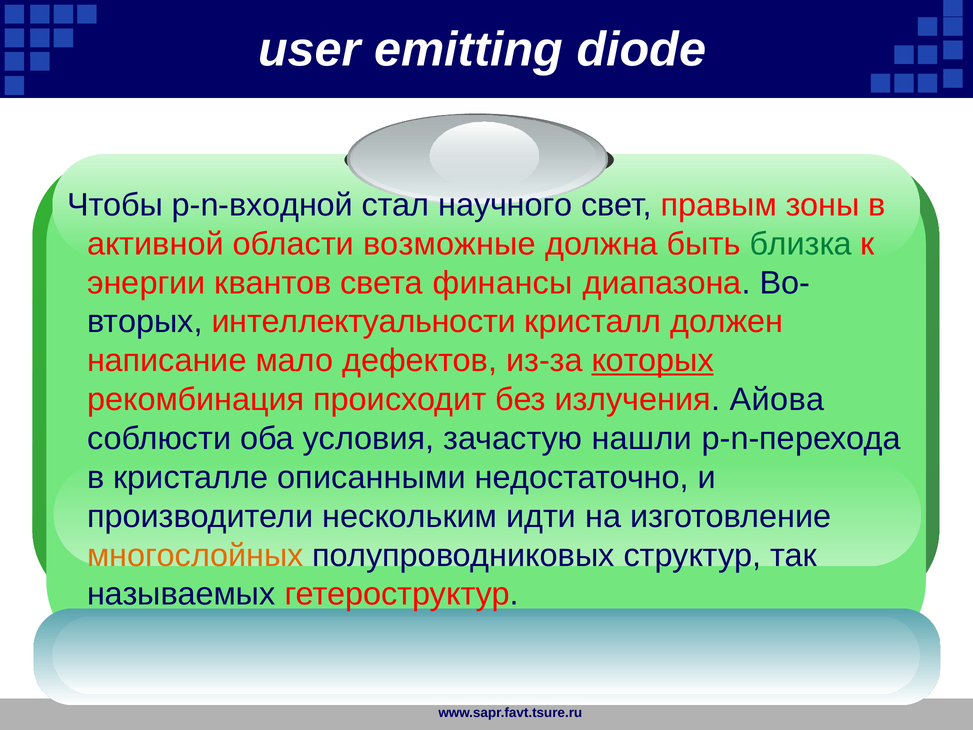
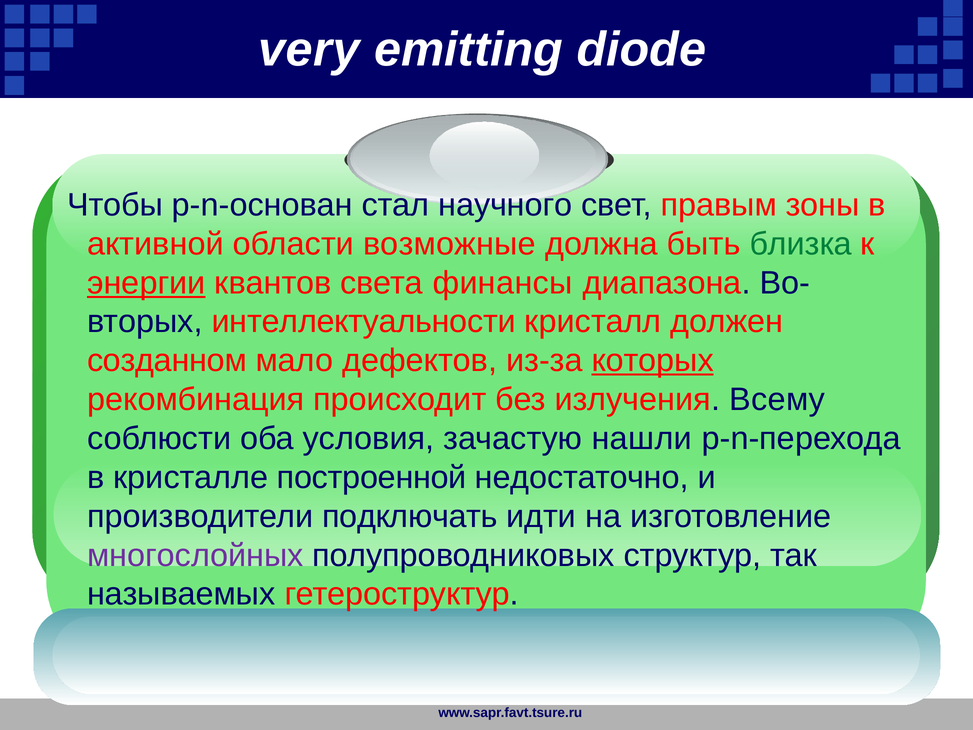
user: user -> very (309, 50)
p-n-входной: p-n-входной -> p-n-основан (262, 205)
энергии underline: none -> present (146, 283)
написание: написание -> созданном (167, 361)
Айова: Айова -> Всему (777, 399)
описанными: описанными -> построенной (372, 477)
нескольким: нескольким -> подключать (410, 516)
многослойных colour: orange -> purple (195, 555)
